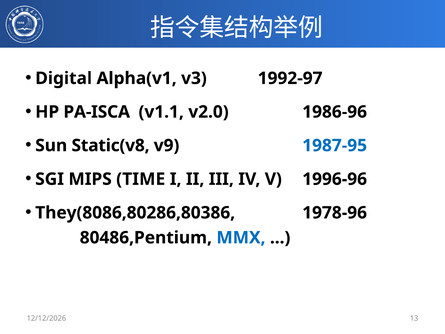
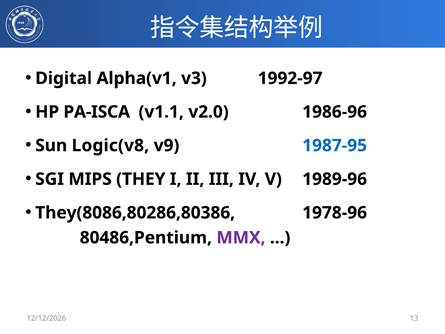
Static(v8: Static(v8 -> Logic(v8 (110, 145)
TIME: TIME -> THEY (141, 179)
1996-96: 1996-96 -> 1989-96 (335, 179)
MMX colour: blue -> purple (241, 238)
